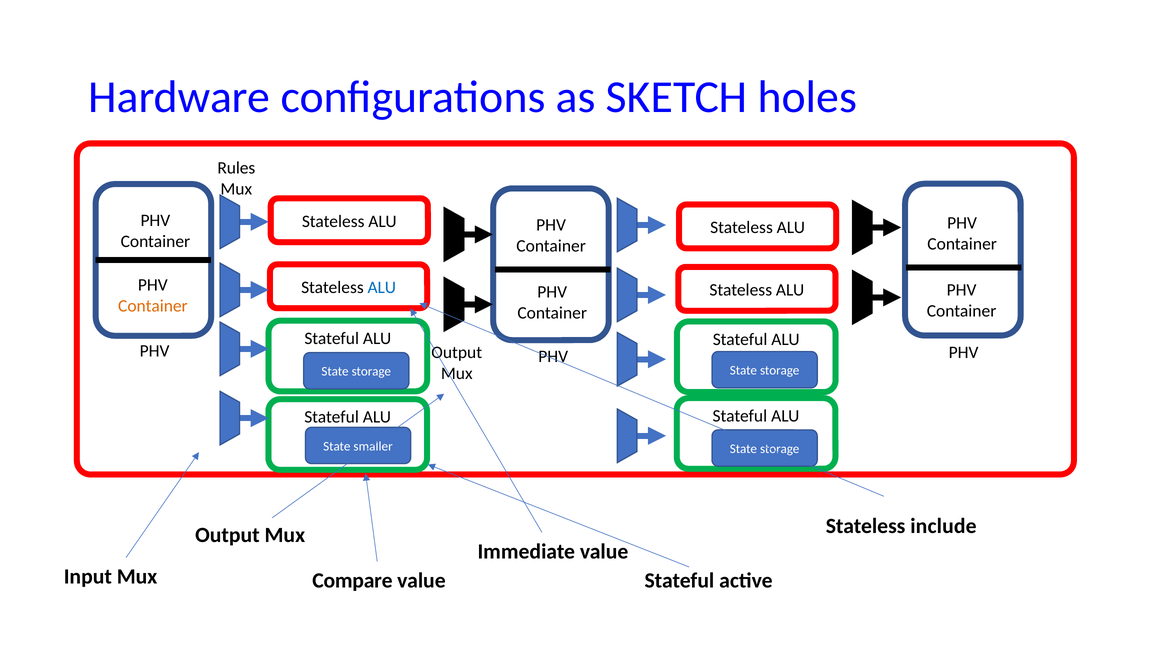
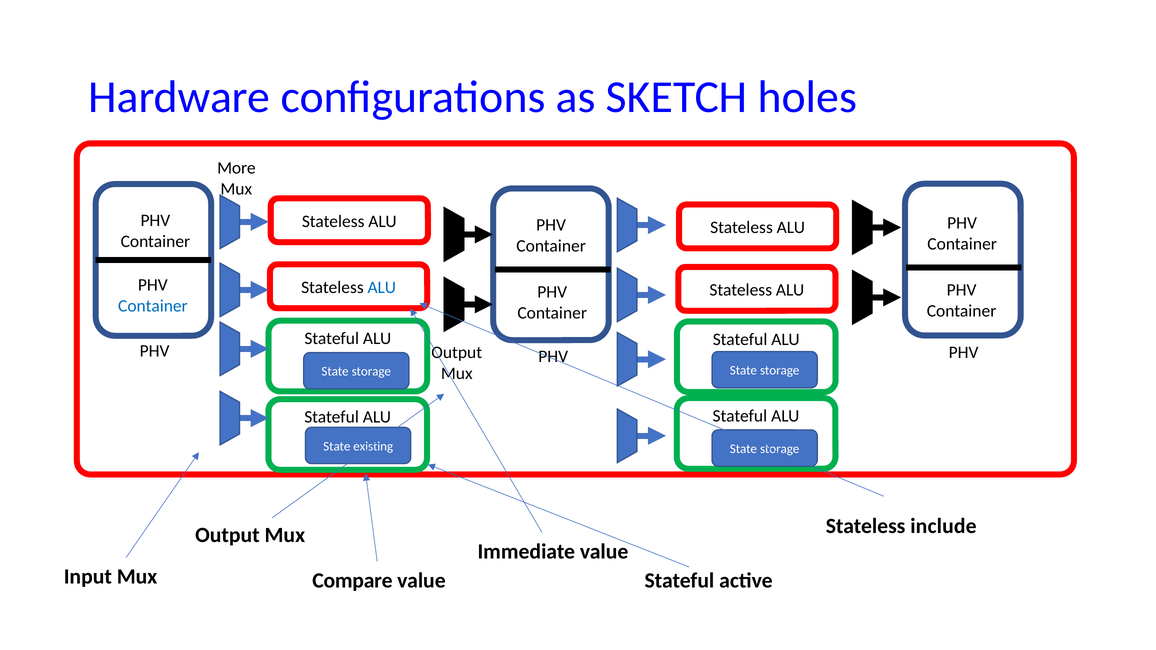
Rules: Rules -> More (236, 168)
Container colour: orange -> blue (153, 306)
smaller: smaller -> existing (373, 447)
